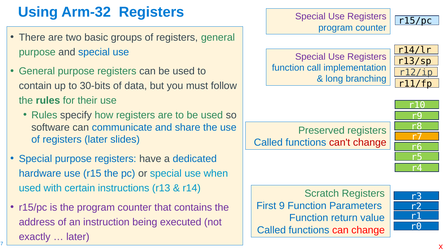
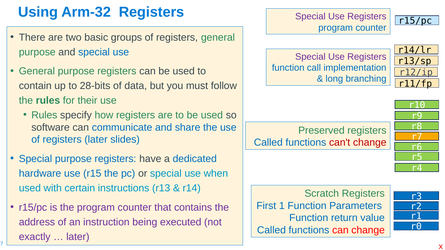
30-bits: 30-bits -> 28-bits (95, 86)
9: 9 -> 1 (282, 206)
